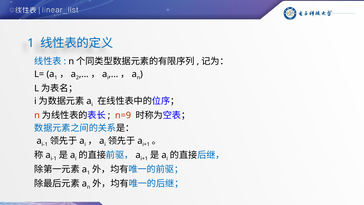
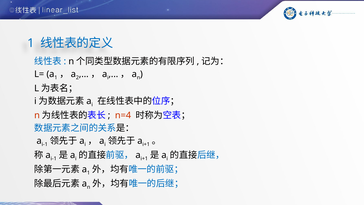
n=9: n=9 -> n=4 (123, 115)
